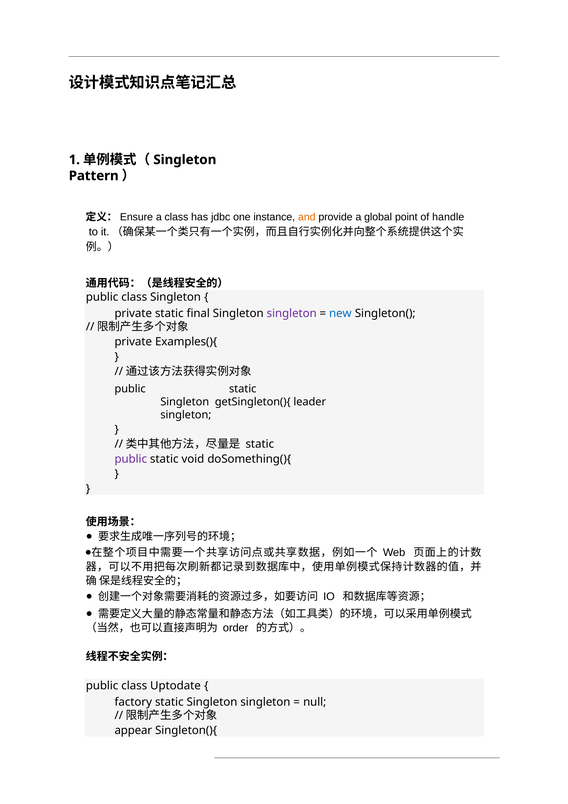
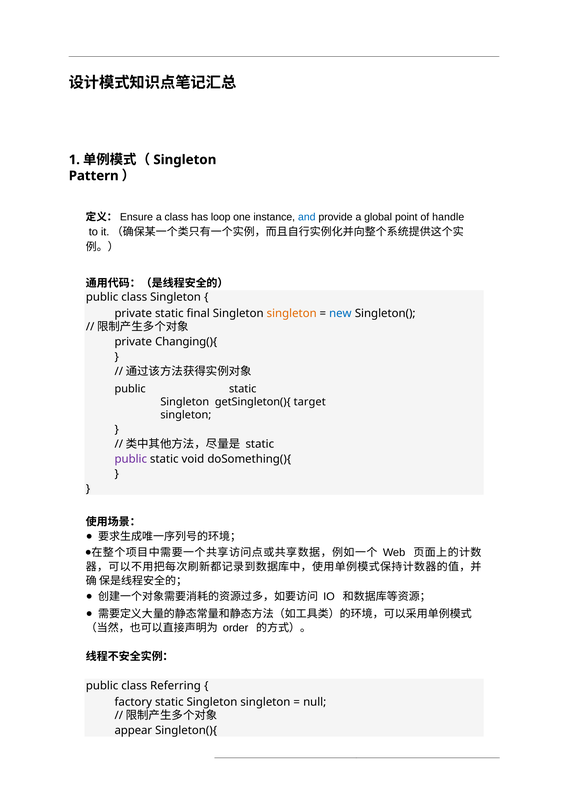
jdbc: jdbc -> loop (221, 217)
and colour: orange -> blue (307, 217)
singleton colour: purple -> orange (292, 313)
Examples(){: Examples(){ -> Changing(){ (186, 342)
leader: leader -> target (310, 402)
Uptodate: Uptodate -> Referring (175, 685)
